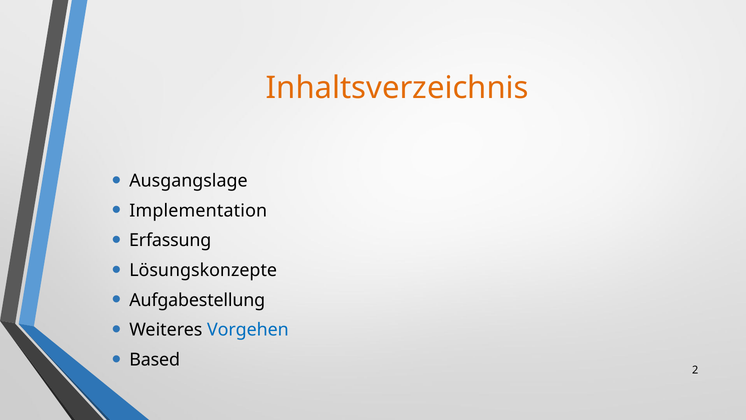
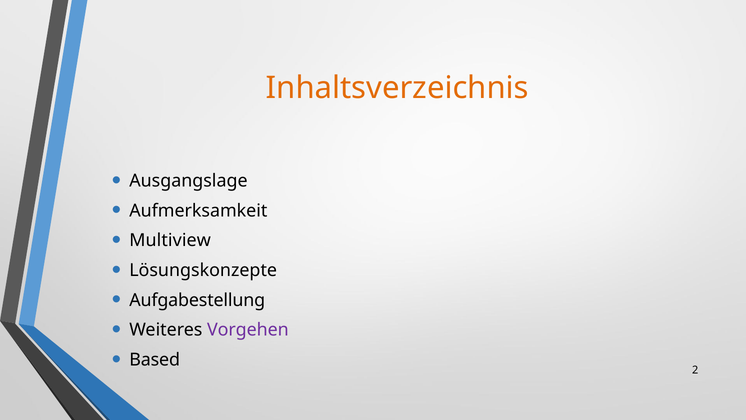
Implementation: Implementation -> Aufmerksamkeit (198, 210)
Erfassung: Erfassung -> Multiview (170, 240)
Vorgehen colour: blue -> purple (248, 330)
